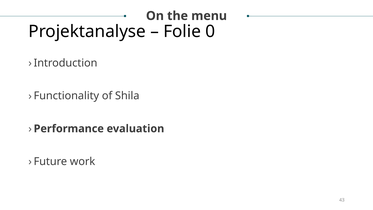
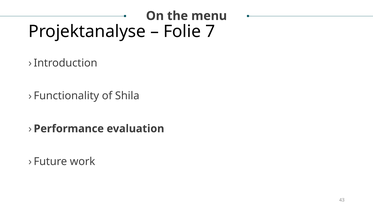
0: 0 -> 7 (210, 31)
